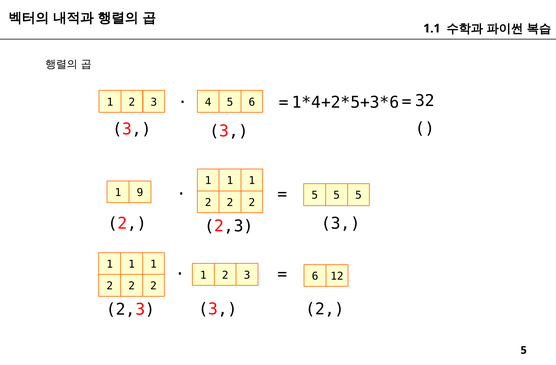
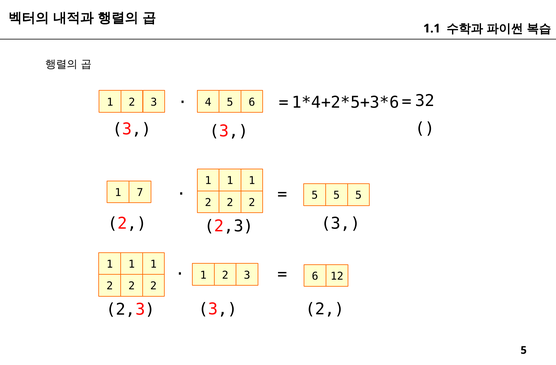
9: 9 -> 7 (140, 193)
